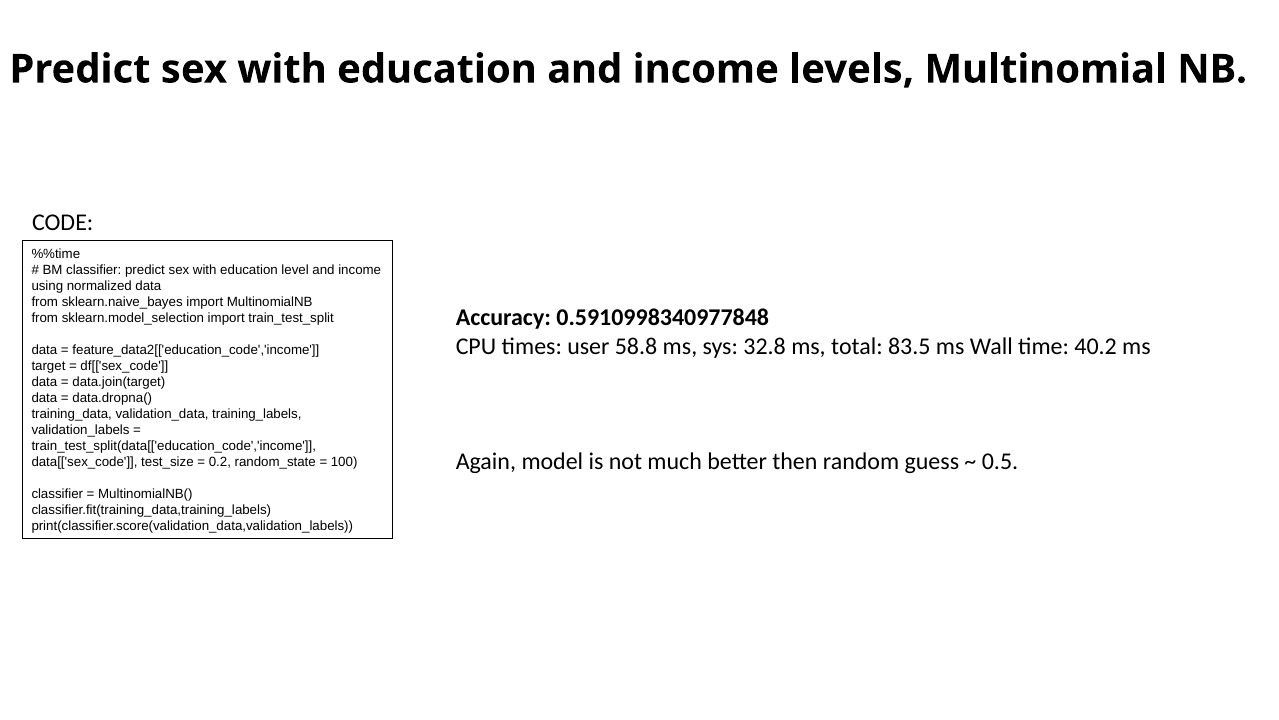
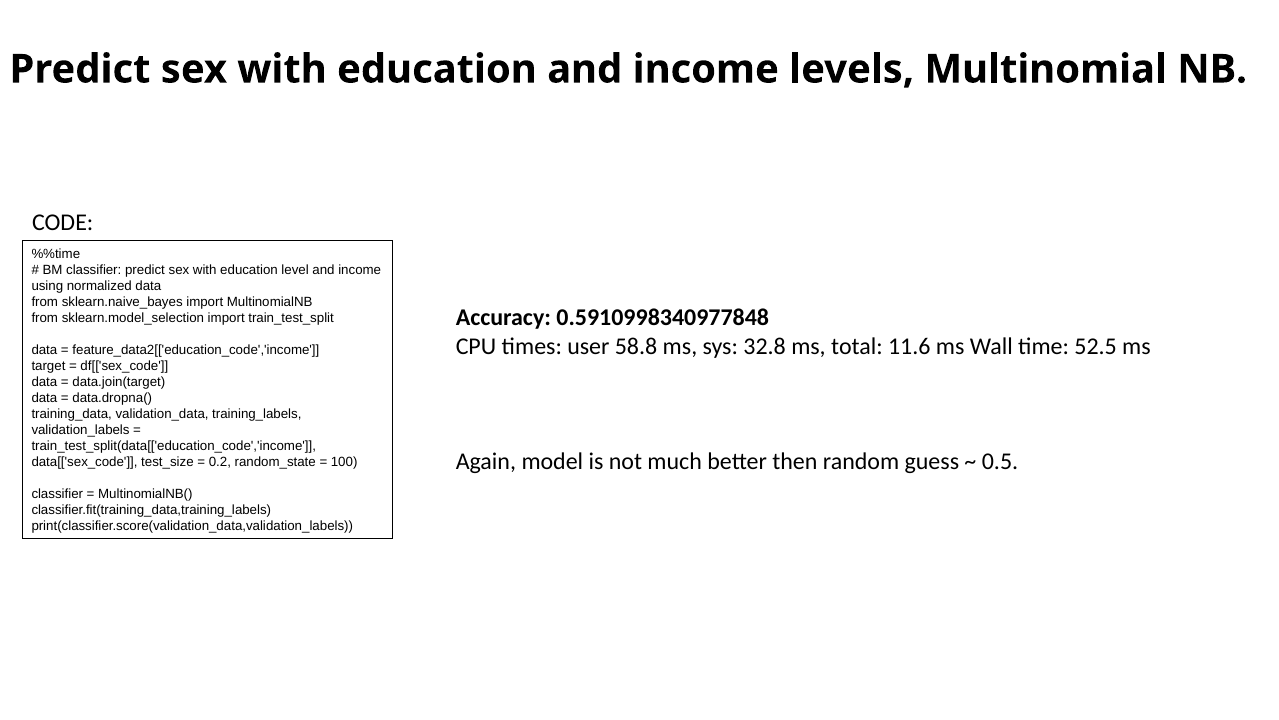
83.5: 83.5 -> 11.6 (909, 346)
40.2: 40.2 -> 52.5 (1096, 346)
